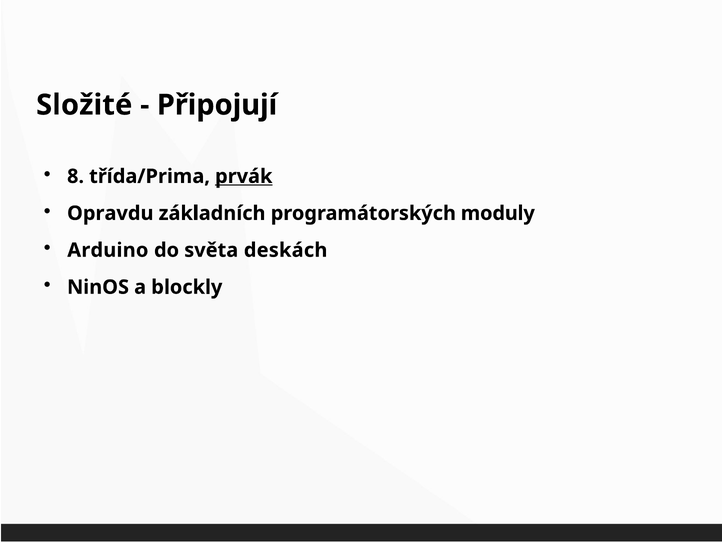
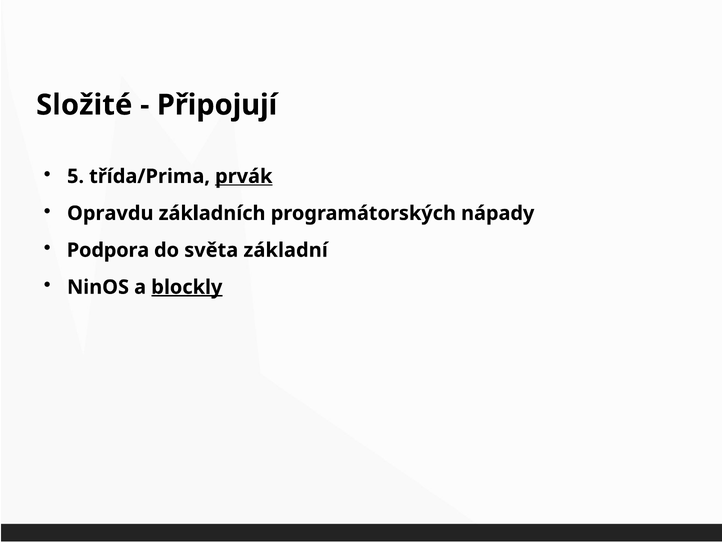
8: 8 -> 5 (76, 176)
moduly: moduly -> nápady (498, 213)
Arduino: Arduino -> Podpora (108, 250)
deskách: deskách -> základní (286, 250)
blockly underline: none -> present (187, 287)
